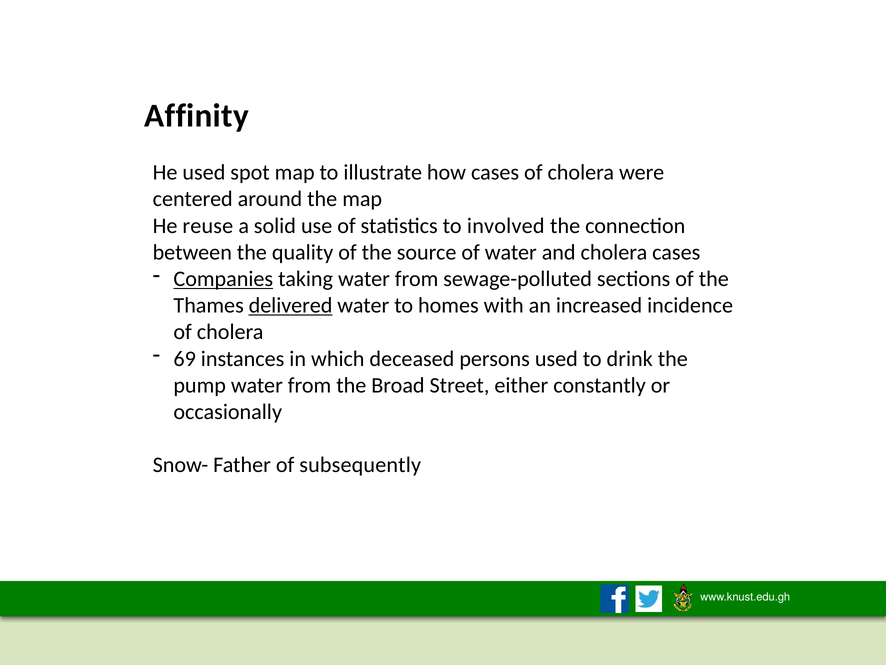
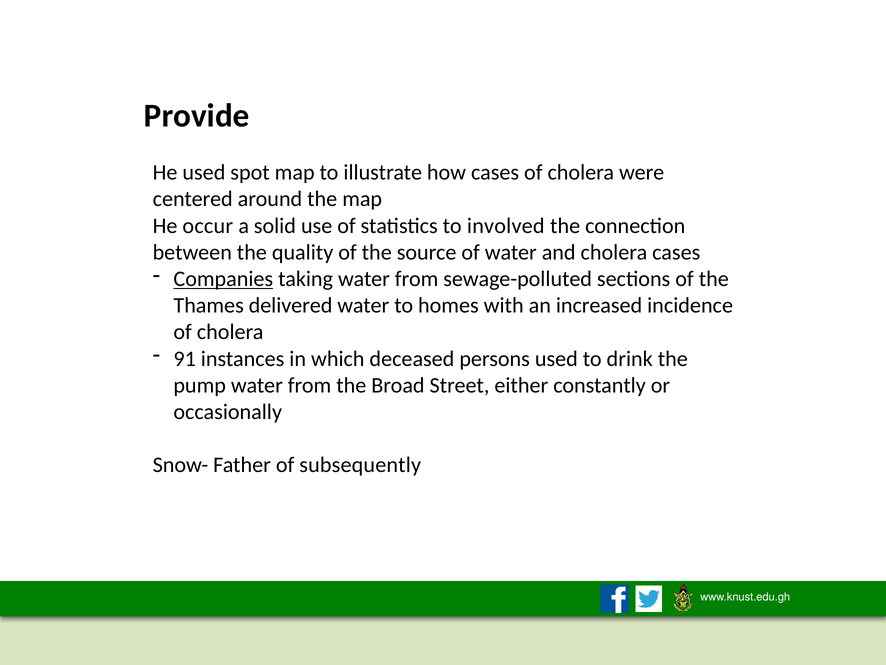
Affinity: Affinity -> Provide (197, 115)
reuse: reuse -> occur (208, 226)
delivered underline: present -> none (291, 305)
69: 69 -> 91 (185, 358)
